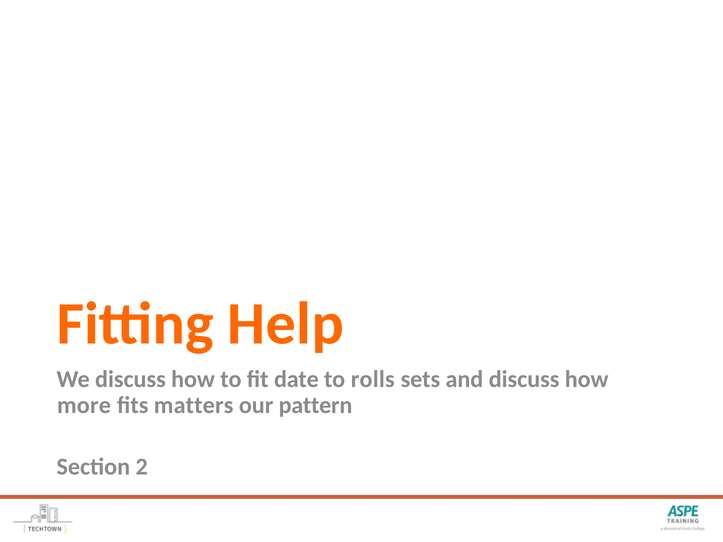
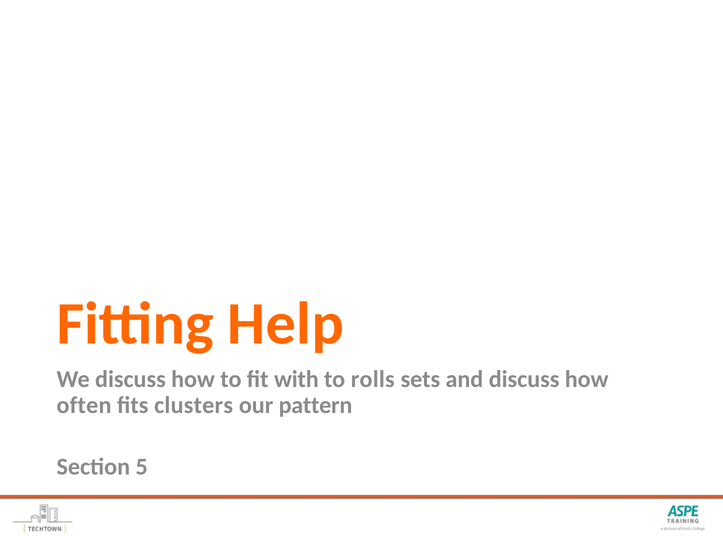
date: date -> with (296, 379)
more: more -> often (84, 405)
matters: matters -> clusters (194, 405)
2: 2 -> 5 (142, 467)
